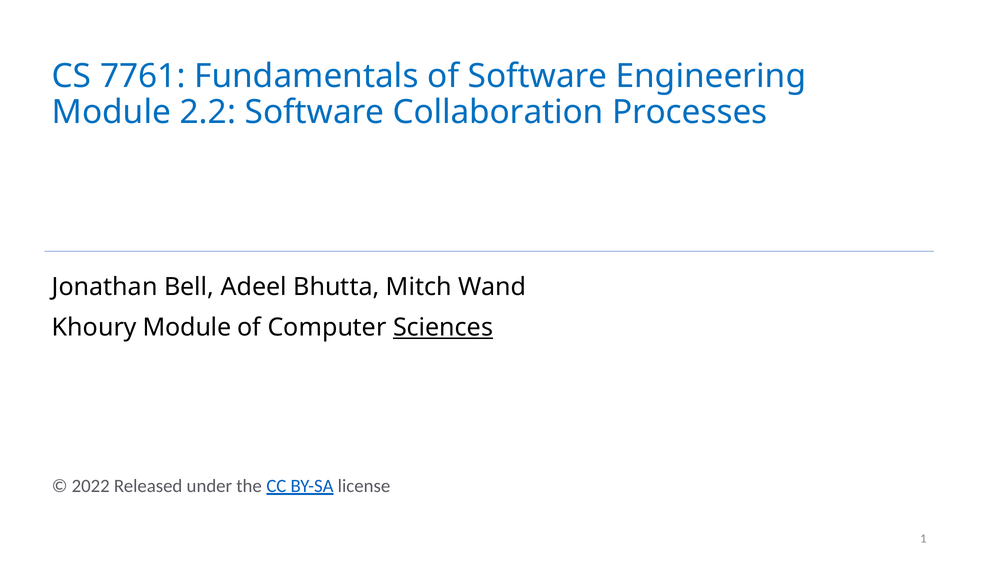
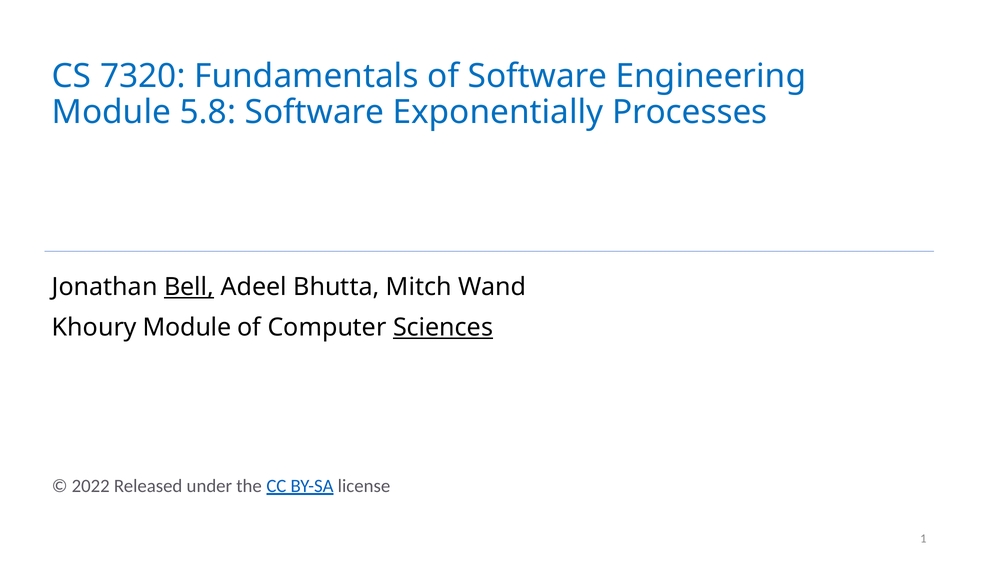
7761: 7761 -> 7320 (143, 76)
2.2: 2.2 -> 5.8 (208, 112)
Collaboration: Collaboration -> Exponentially (498, 112)
Bell underline: none -> present (189, 287)
